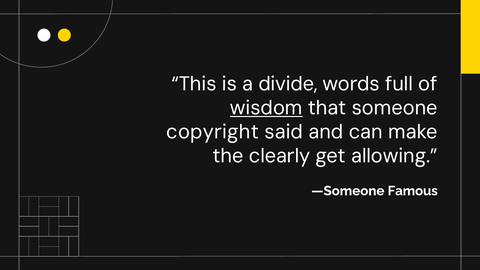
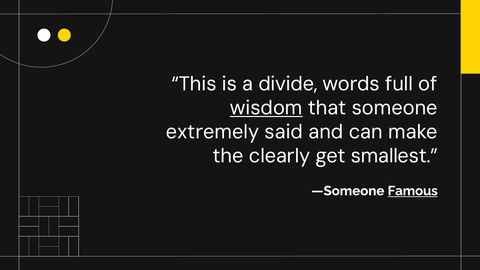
copyright: copyright -> extremely (213, 132)
allowing: allowing -> smallest (394, 156)
Famous underline: none -> present (413, 191)
